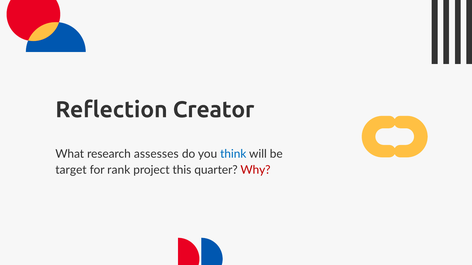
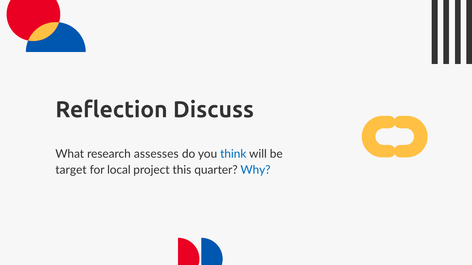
Creator: Creator -> Discuss (213, 110)
rank: rank -> local (119, 170)
Why colour: red -> blue (256, 170)
